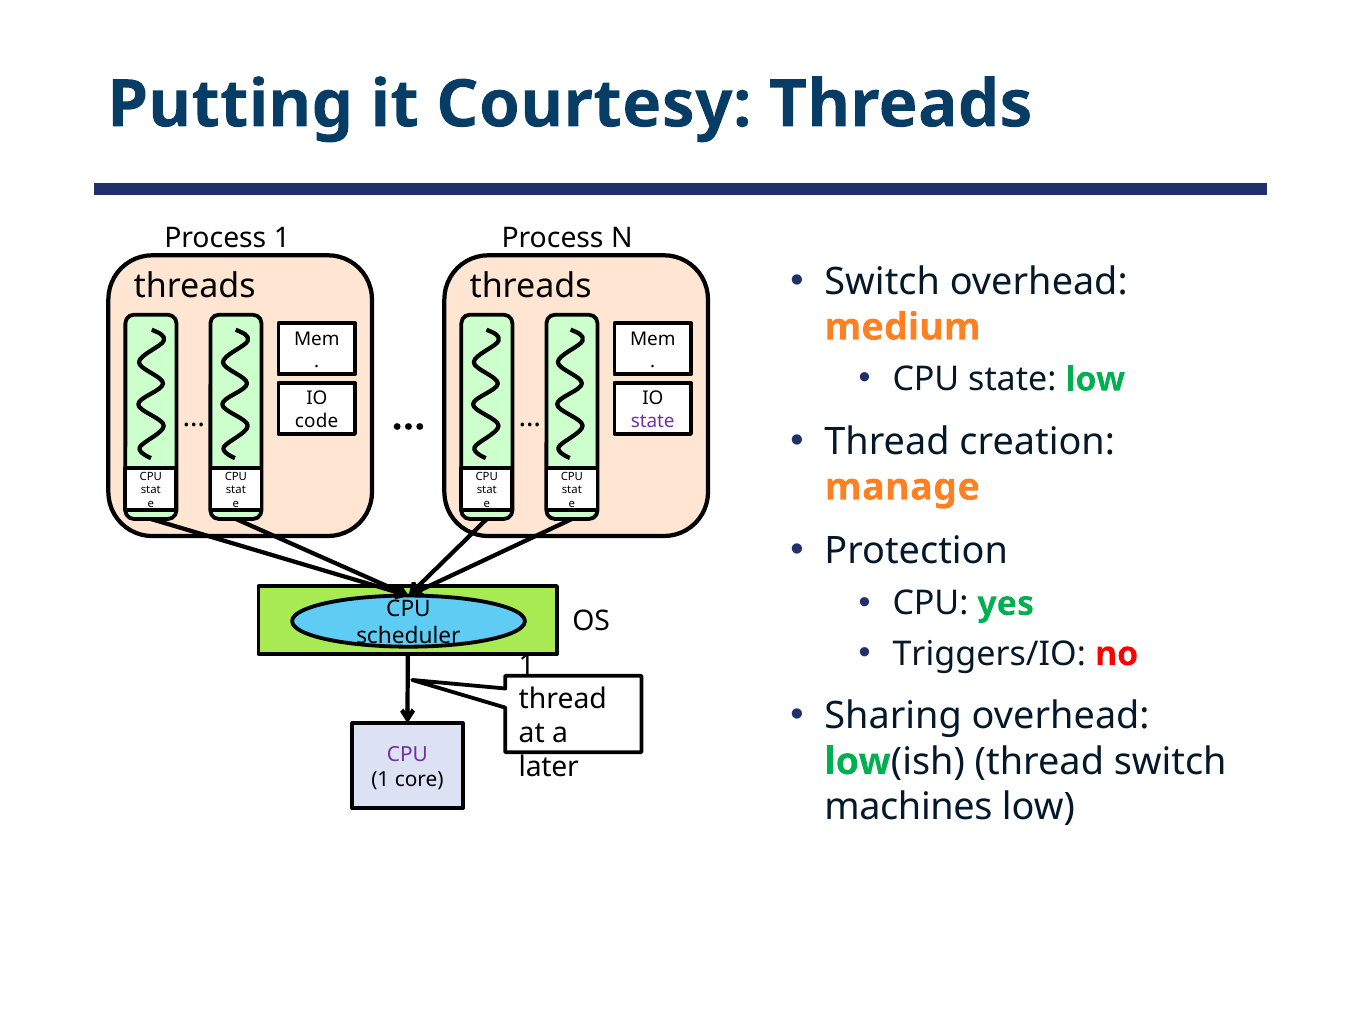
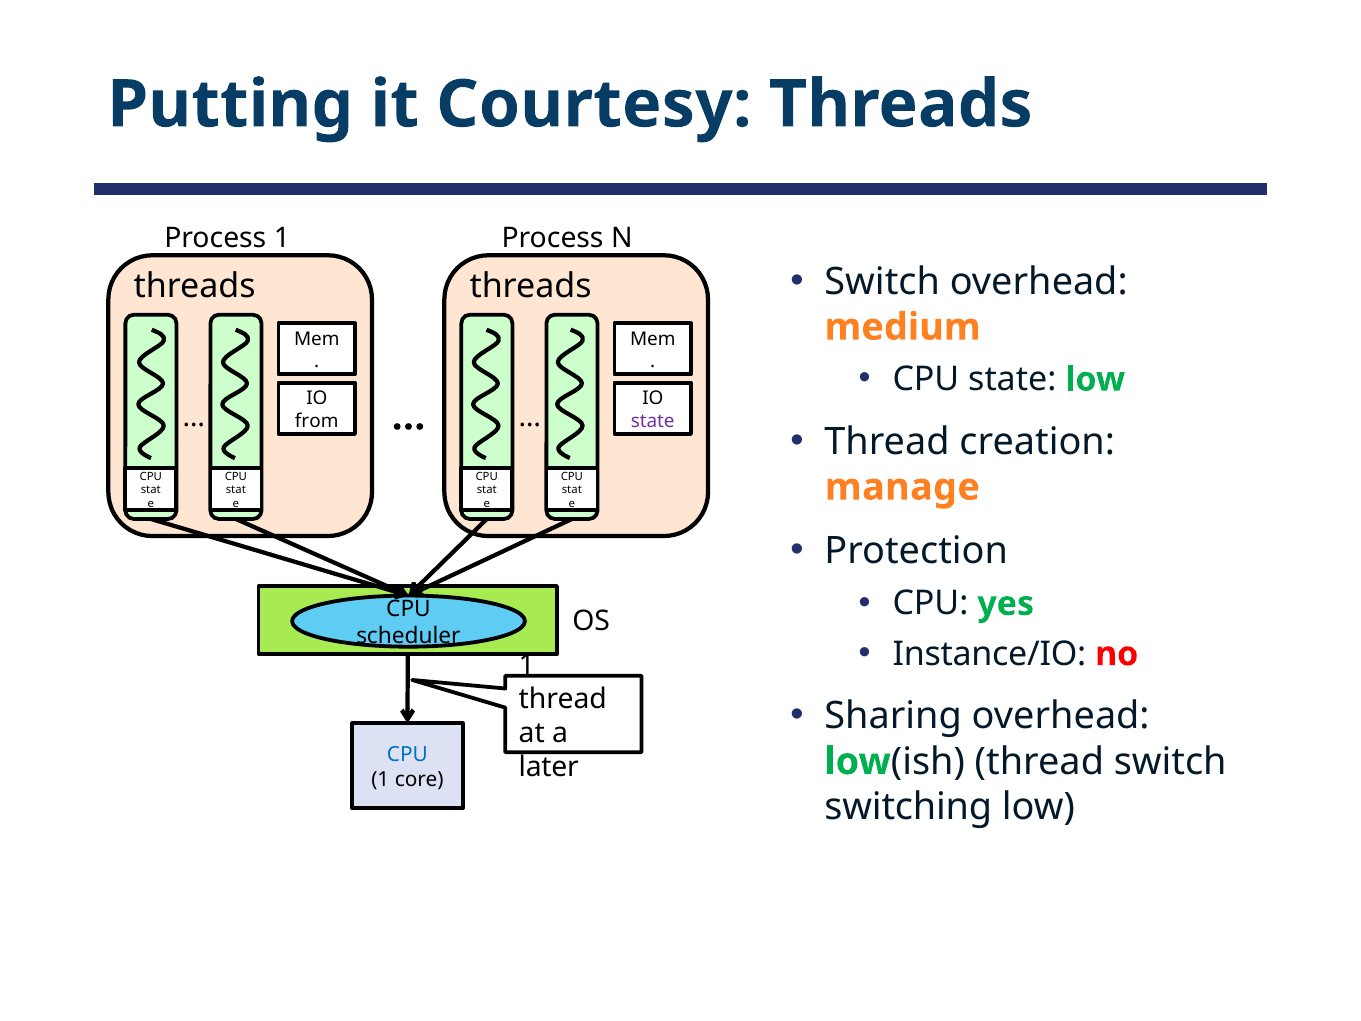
code: code -> from (317, 421)
Triggers/IO: Triggers/IO -> Instance/IO (989, 654)
CPU colour: purple -> blue (407, 754)
machines: machines -> switching (908, 807)
